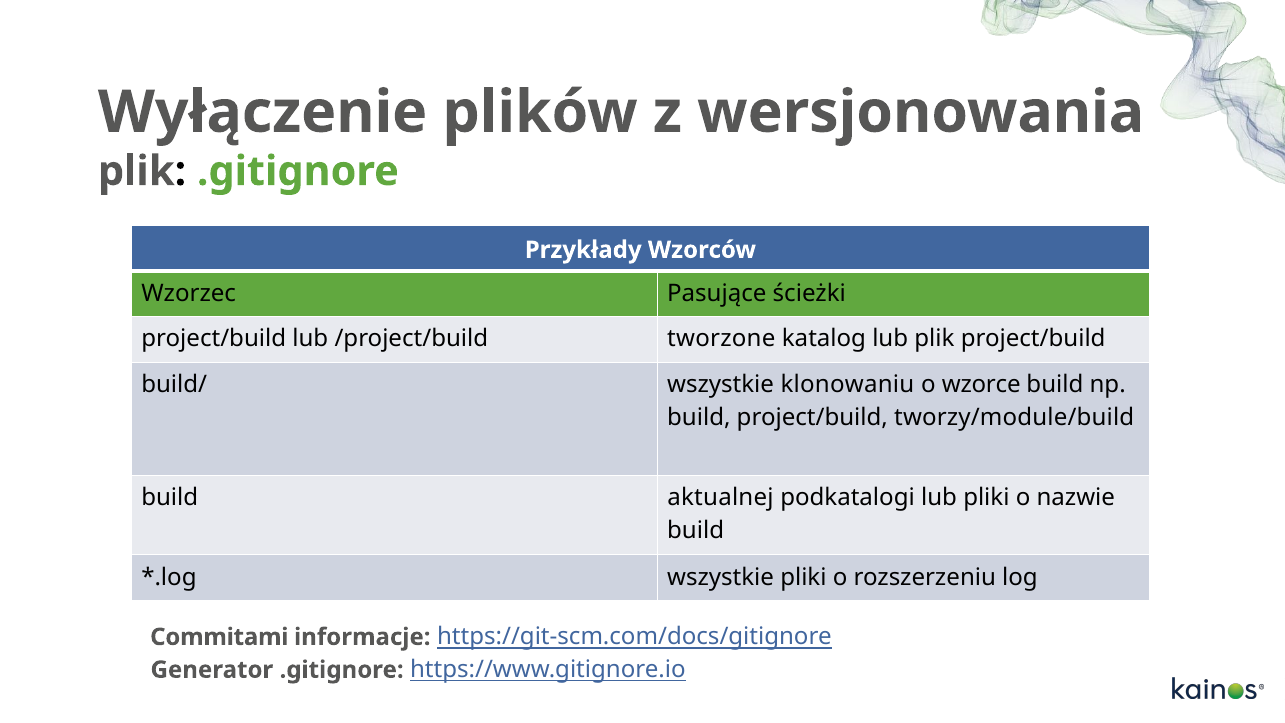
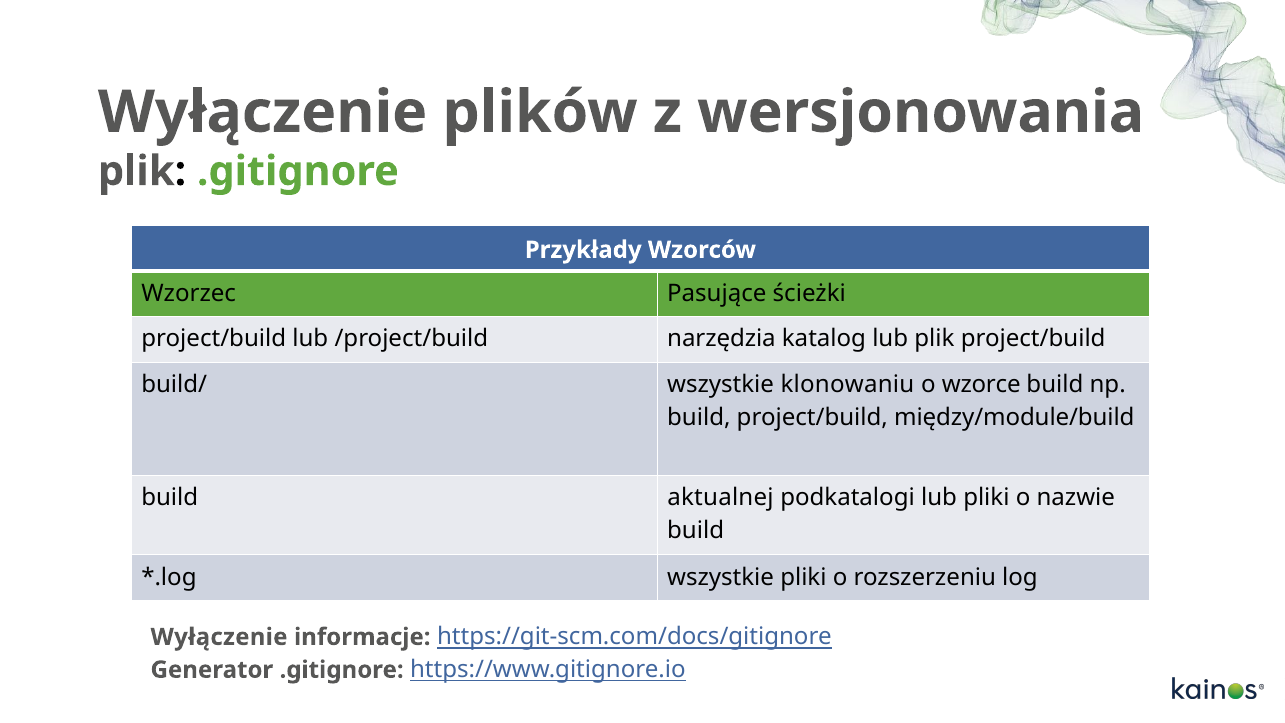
tworzone: tworzone -> narzędzia (721, 339)
tworzy/module/build: tworzy/module/build -> między/module/build (1014, 417)
Commitami: Commitami -> Wyłączenie (219, 637)
